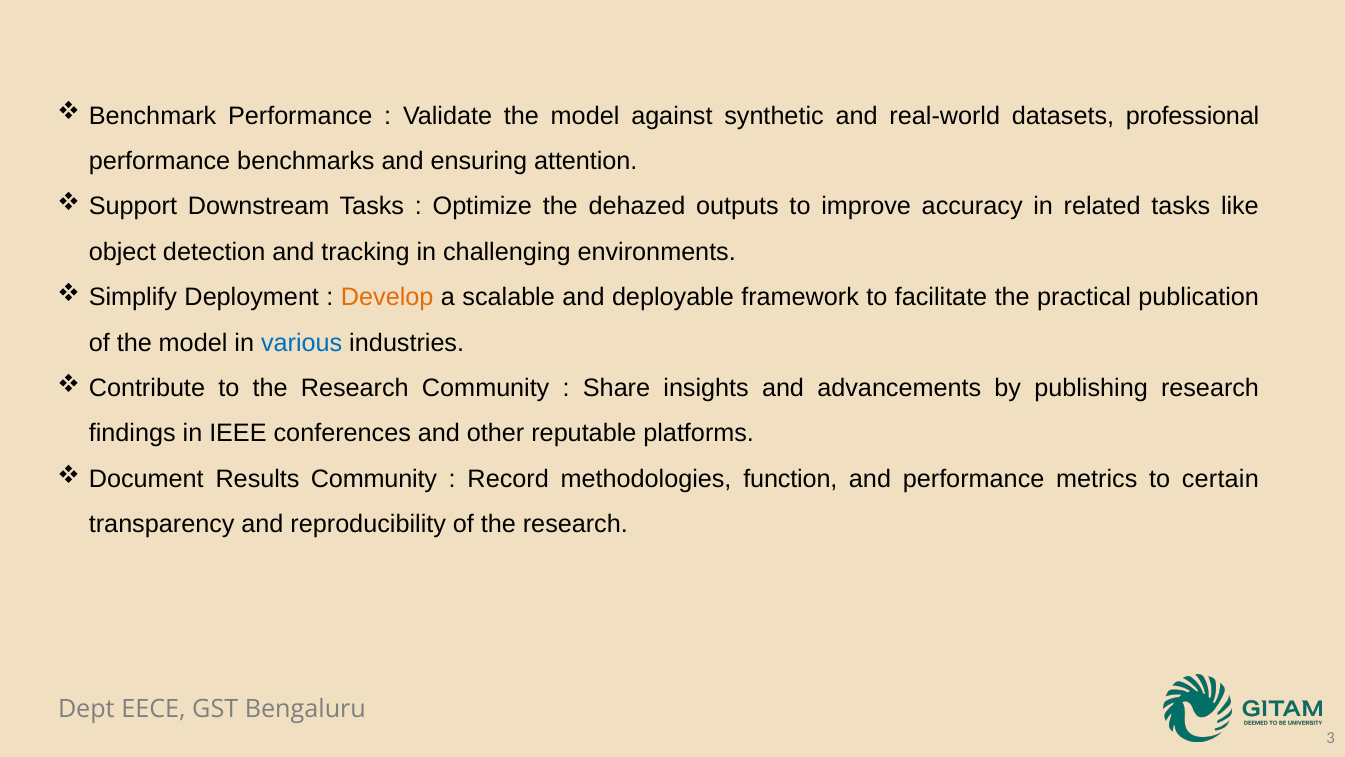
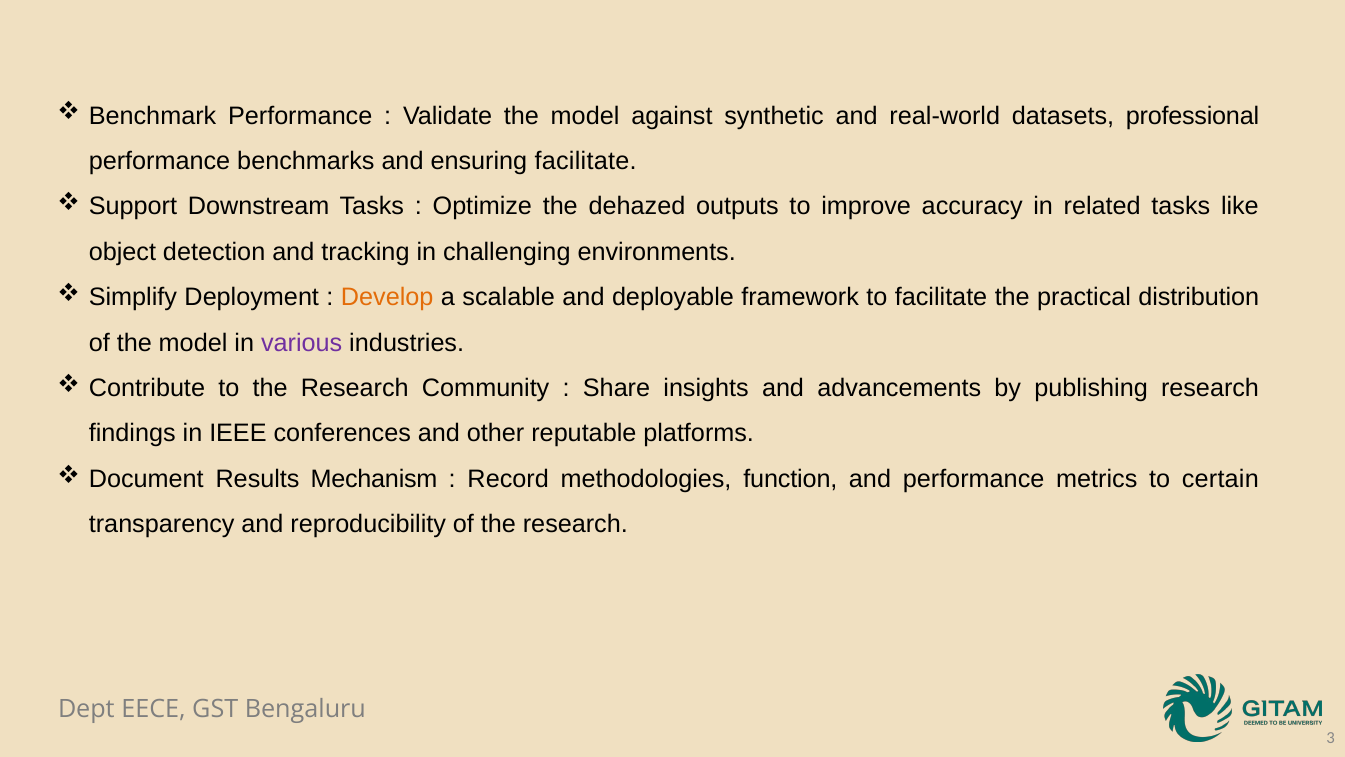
ensuring attention: attention -> facilitate (586, 161)
publication: publication -> distribution (1199, 297)
various colour: blue -> purple (302, 343)
Results Community: Community -> Mechanism (374, 479)
